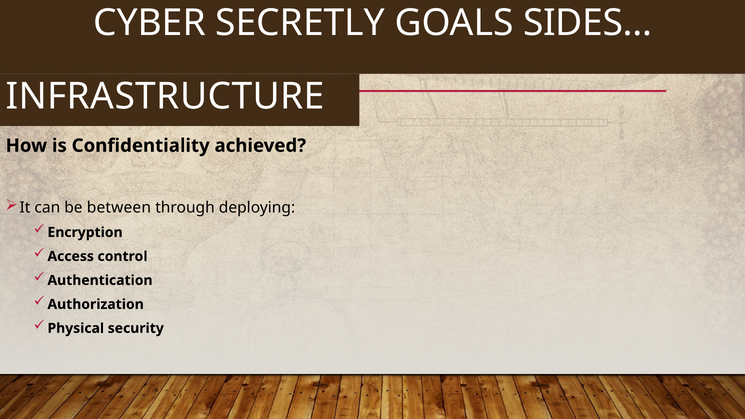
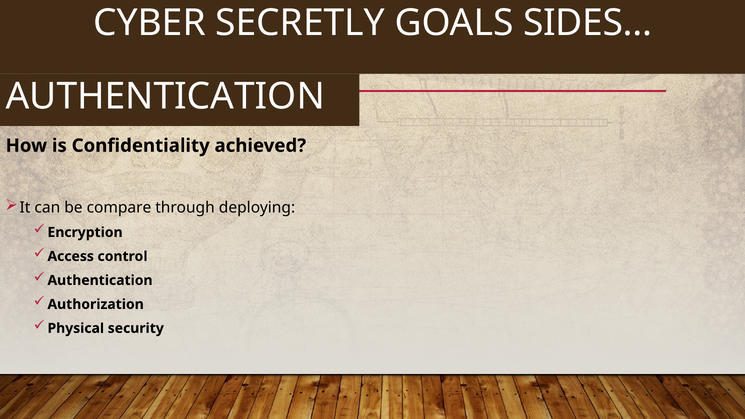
INFRASTRUCTURE: INFRASTRUCTURE -> AUTHENTICATION (165, 97)
between: between -> compare (119, 208)
